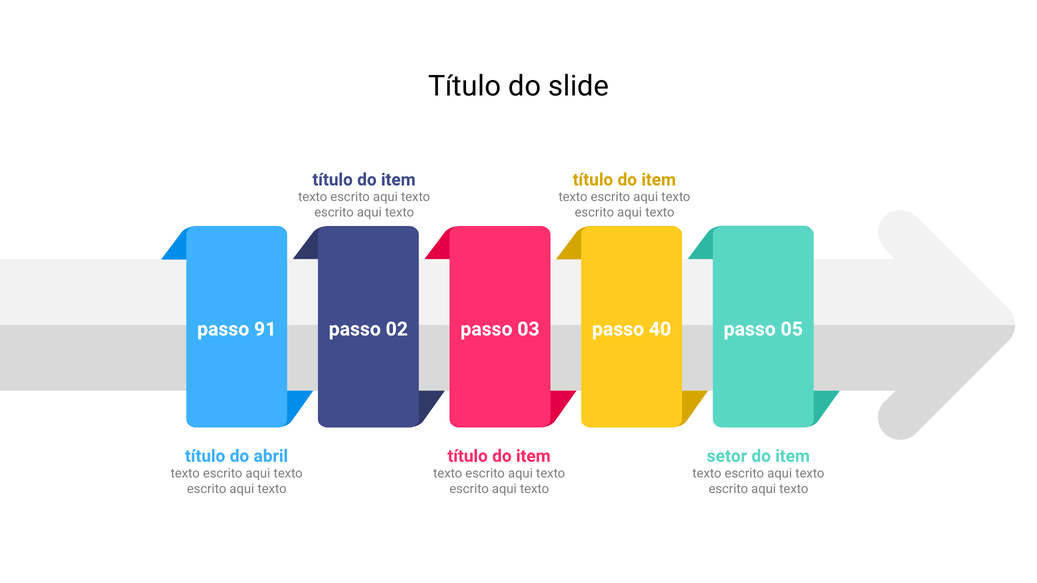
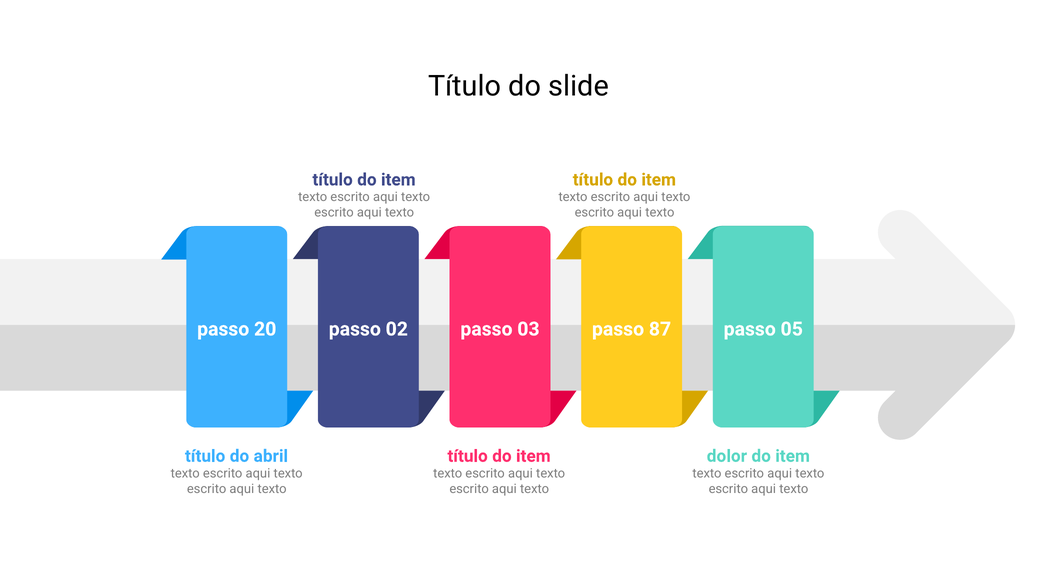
91: 91 -> 20 (265, 329)
40: 40 -> 87 (660, 329)
setor: setor -> dolor (727, 456)
